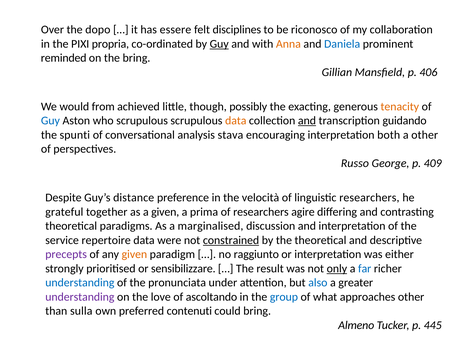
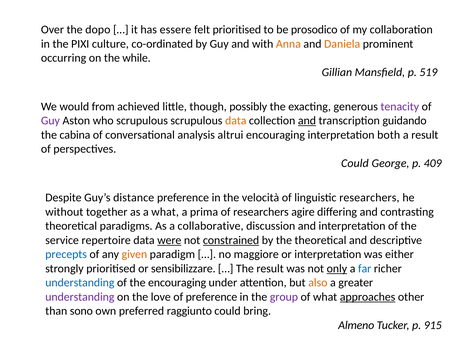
felt disciplines: disciplines -> prioritised (237, 30)
riconosco: riconosco -> prosodico (314, 30)
propria: propria -> culture (110, 44)
Guy underline: present -> none (219, 44)
Daniela colour: blue -> orange (342, 44)
reminded: reminded -> occurring (64, 58)
the bring: bring -> while (137, 58)
406: 406 -> 519 (428, 72)
tenacity colour: orange -> purple (400, 107)
Guy colour: blue -> purple (50, 121)
spunti: spunti -> cabina (75, 135)
stava: stava -> altrui (230, 135)
a other: other -> result (425, 135)
Russo: Russo -> Could (355, 163)
grateful: grateful -> without (64, 212)
a given: given -> what (165, 212)
marginalised: marginalised -> collaborative (211, 226)
were underline: none -> present (169, 240)
precepts colour: purple -> blue (66, 254)
raggiunto: raggiunto -> maggiore (256, 254)
the pronunciata: pronunciata -> encouraging (177, 283)
also colour: blue -> orange (318, 283)
of ascoltando: ascoltando -> preference (211, 297)
group colour: blue -> purple (284, 297)
approaches underline: none -> present (368, 297)
sulla: sulla -> sono (81, 311)
contenuti: contenuti -> raggiunto (189, 311)
445: 445 -> 915 (433, 325)
